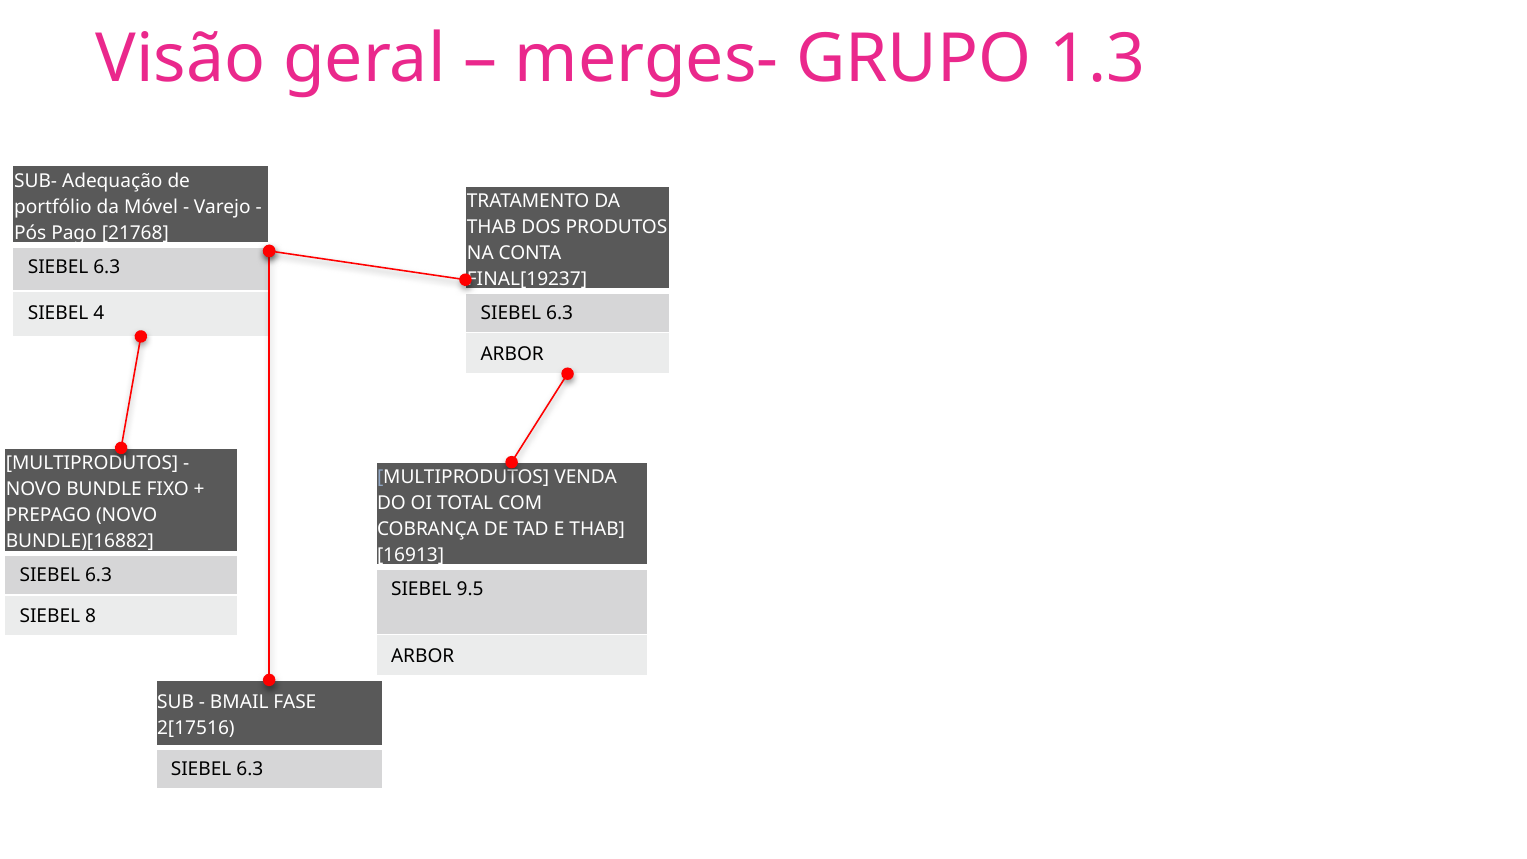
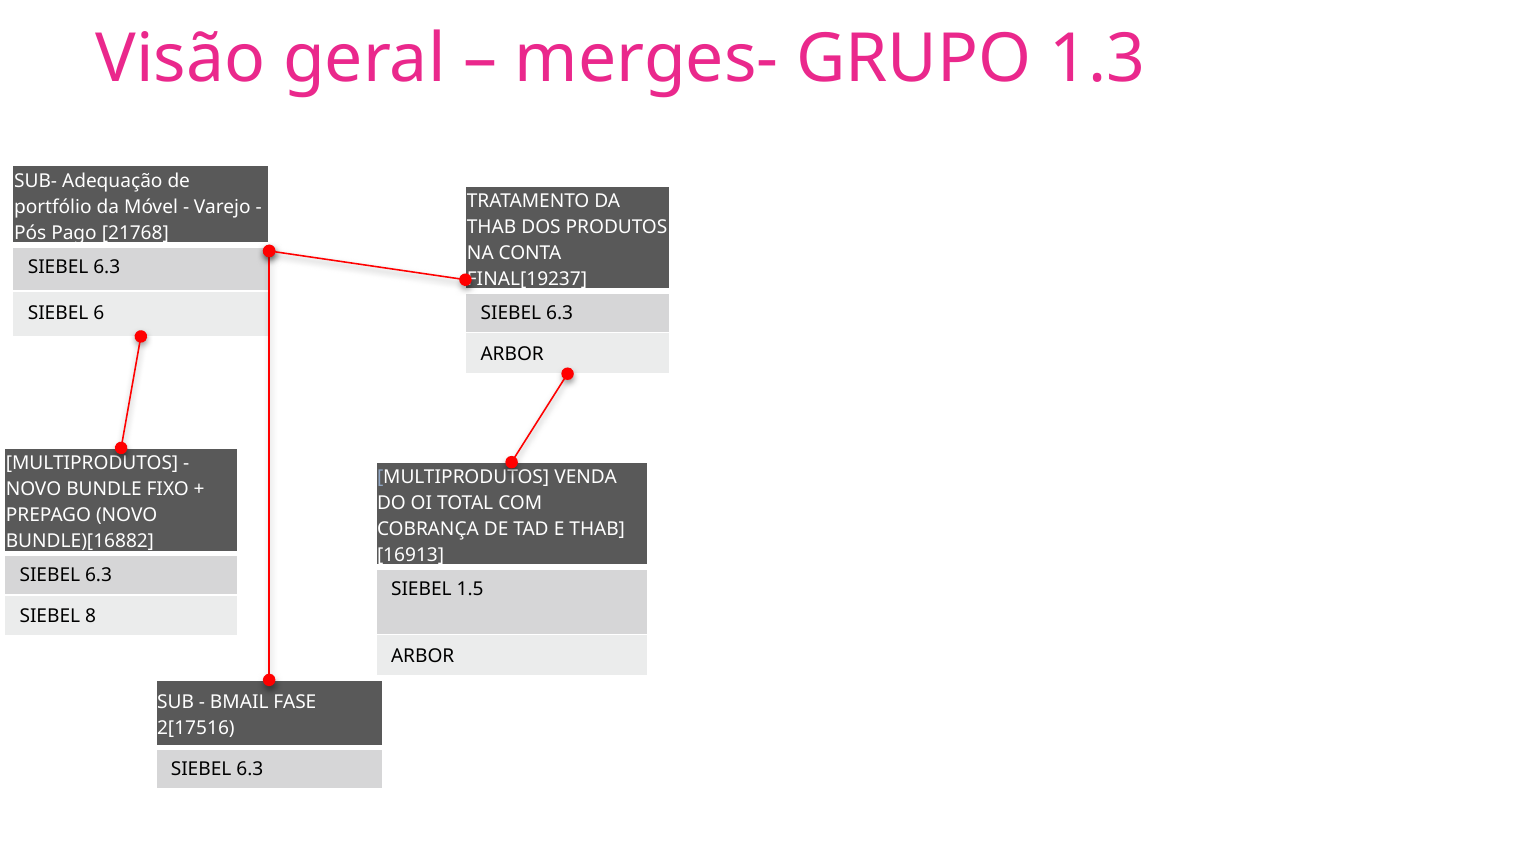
4: 4 -> 6 (99, 313)
9.5: 9.5 -> 1.5 (470, 589)
